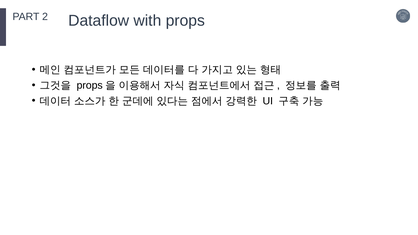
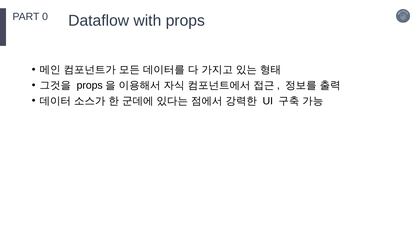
2: 2 -> 0 (45, 17)
